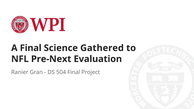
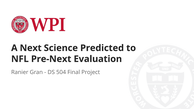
A Final: Final -> Next (31, 48)
Gathered: Gathered -> Predicted (102, 48)
